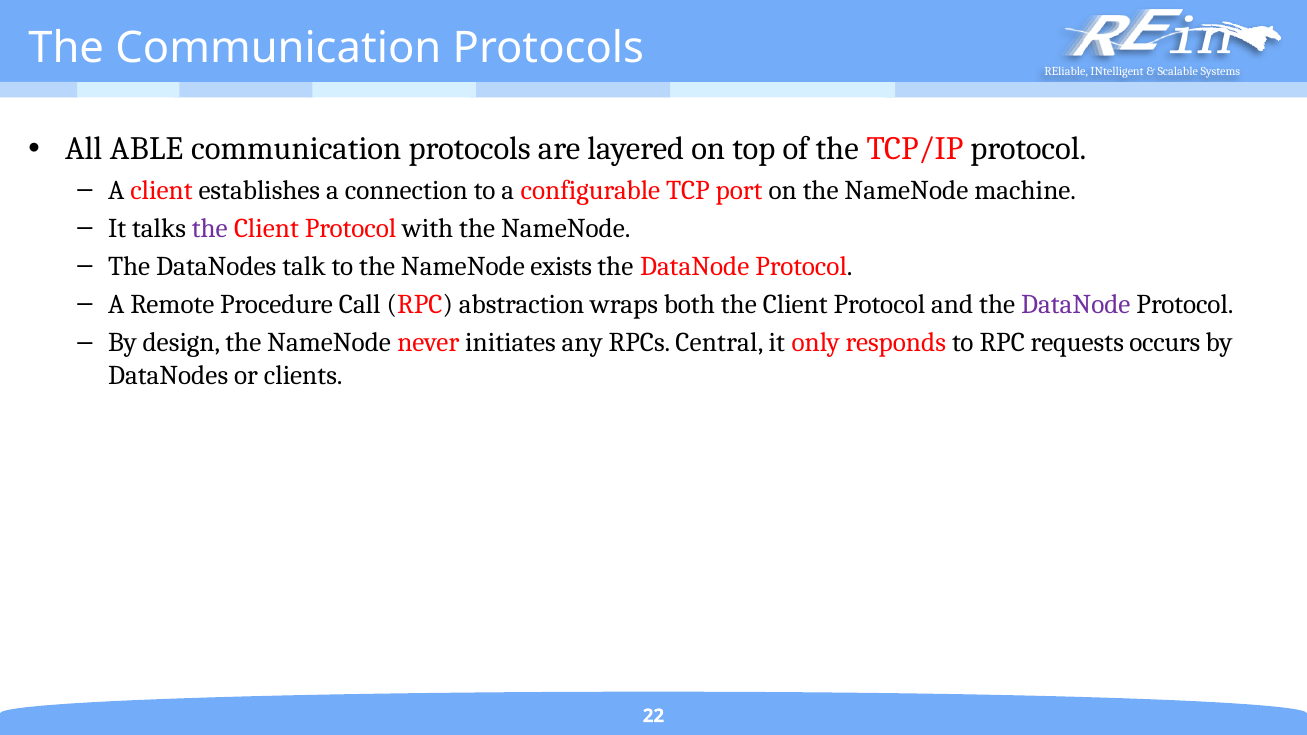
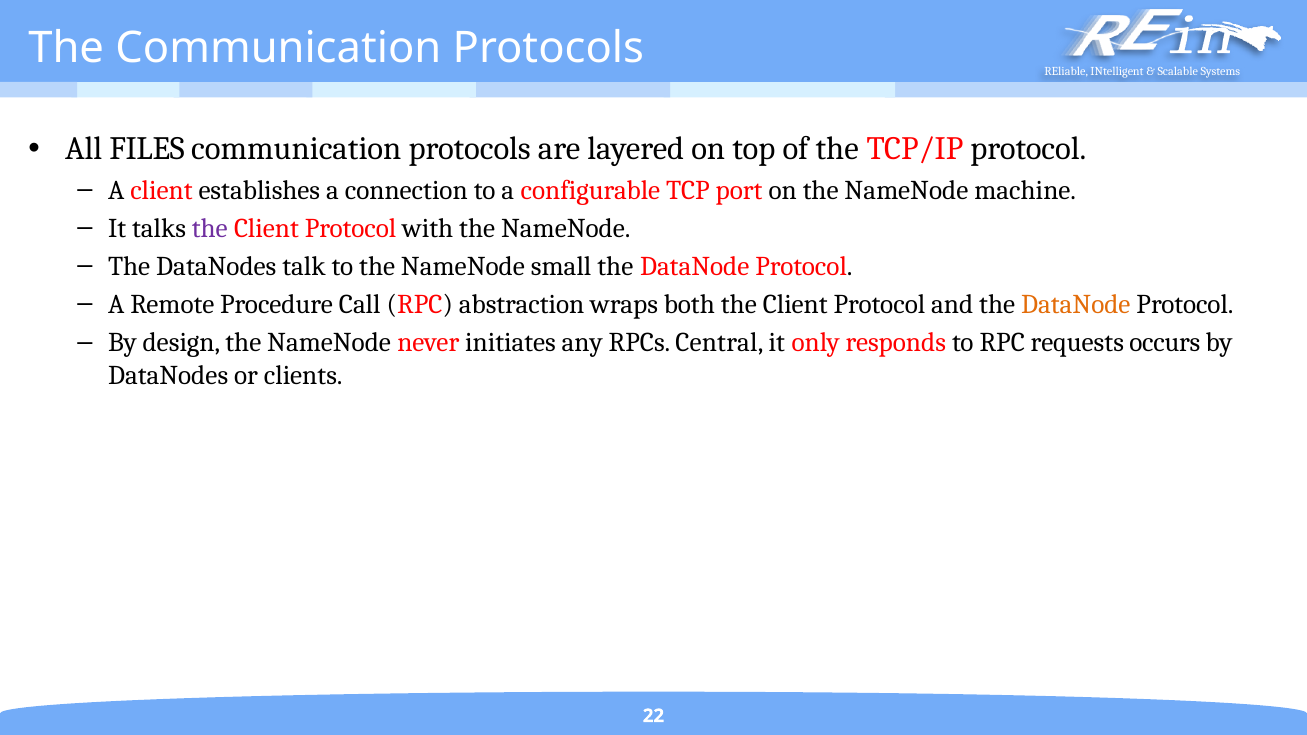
ABLE: ABLE -> FILES (147, 149)
exists: exists -> small (561, 266)
DataNode colour: purple -> orange (1076, 305)
